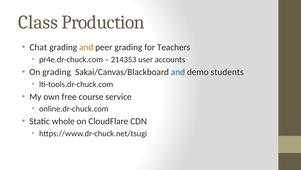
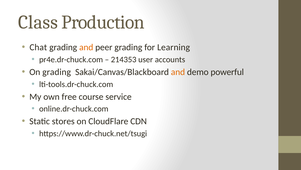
Teachers: Teachers -> Learning (174, 47)
and colour: blue -> orange (178, 72)
students: students -> powerful (227, 72)
whole: whole -> stores (63, 121)
